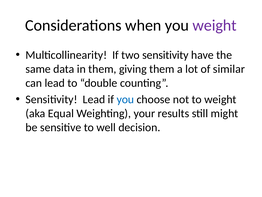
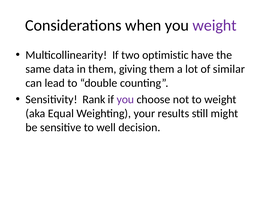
two sensitivity: sensitivity -> optimistic (165, 55)
Sensitivity Lead: Lead -> Rank (94, 99)
you colour: blue -> purple (125, 99)
